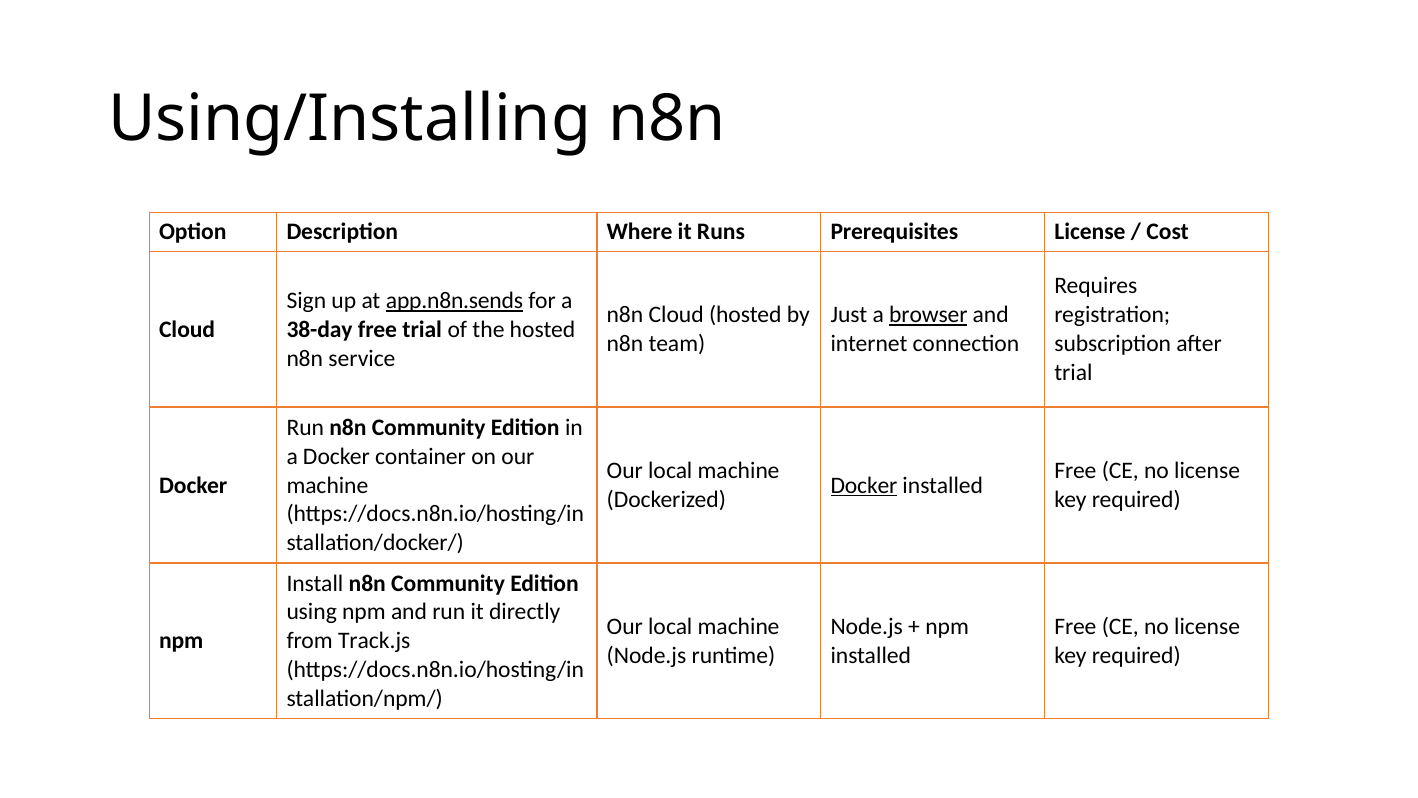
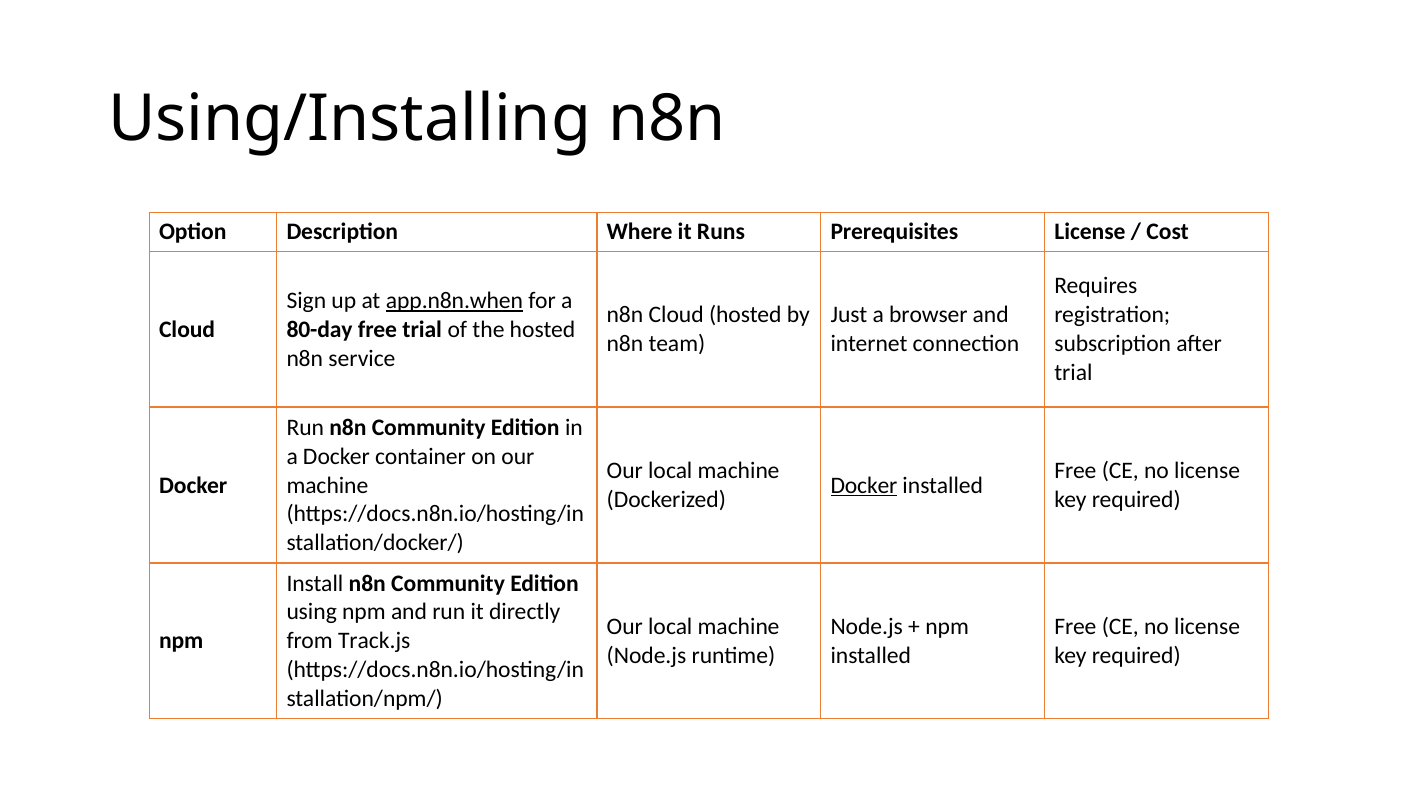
app.n8n.sends: app.n8n.sends -> app.n8n.when (454, 300)
browser underline: present -> none (928, 315)
38-day: 38-day -> 80-day (320, 329)
